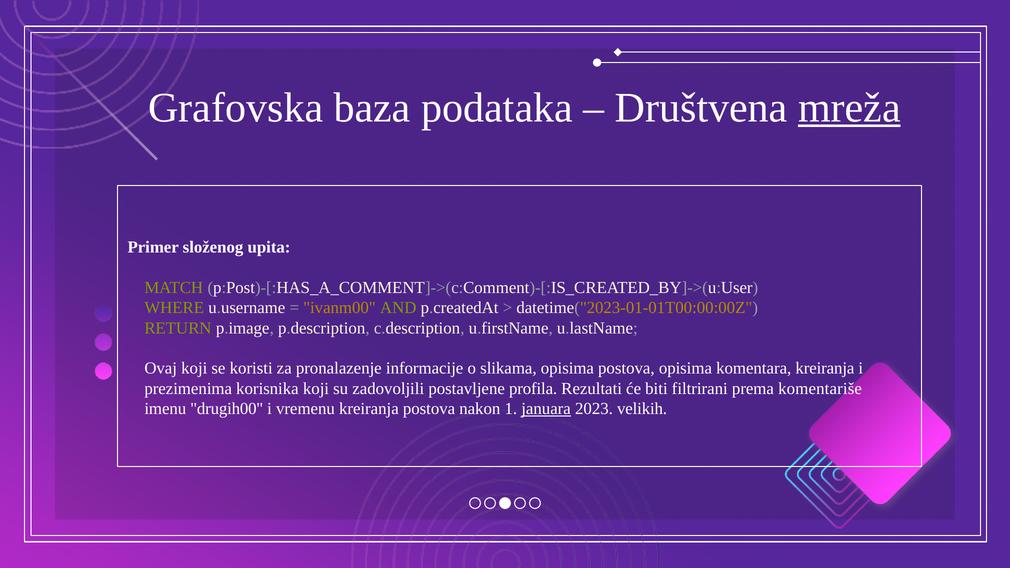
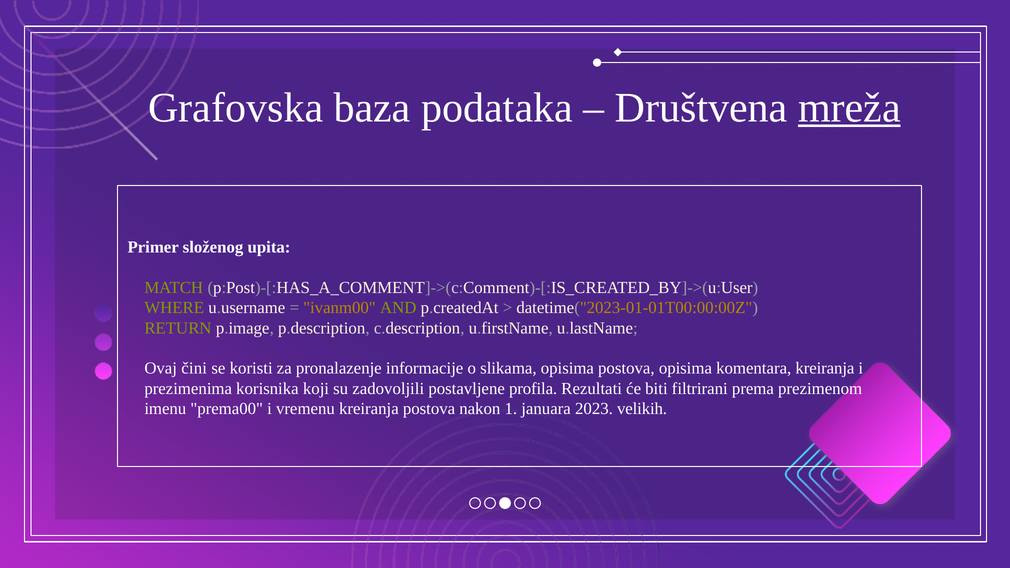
Ovaj koji: koji -> čini (194, 369)
komentariše: komentariše -> prezimenom (820, 389)
drugih00: drugih00 -> prema00 (227, 409)
januara underline: present -> none (546, 409)
